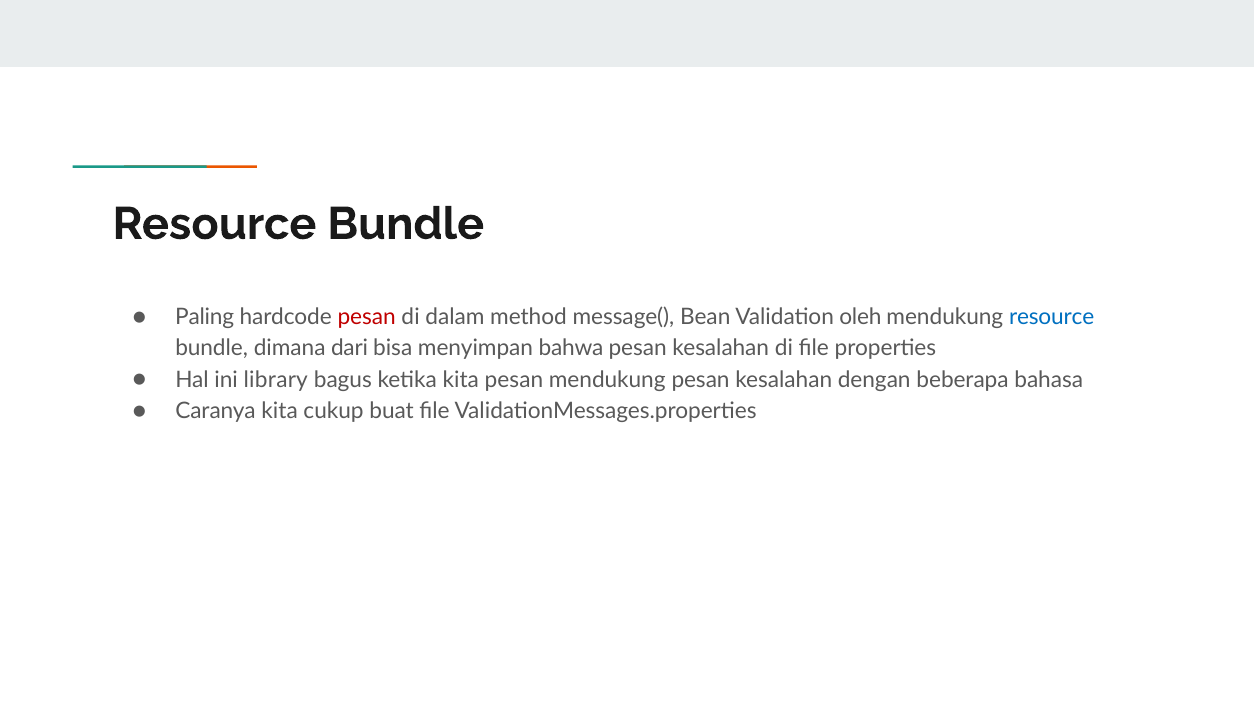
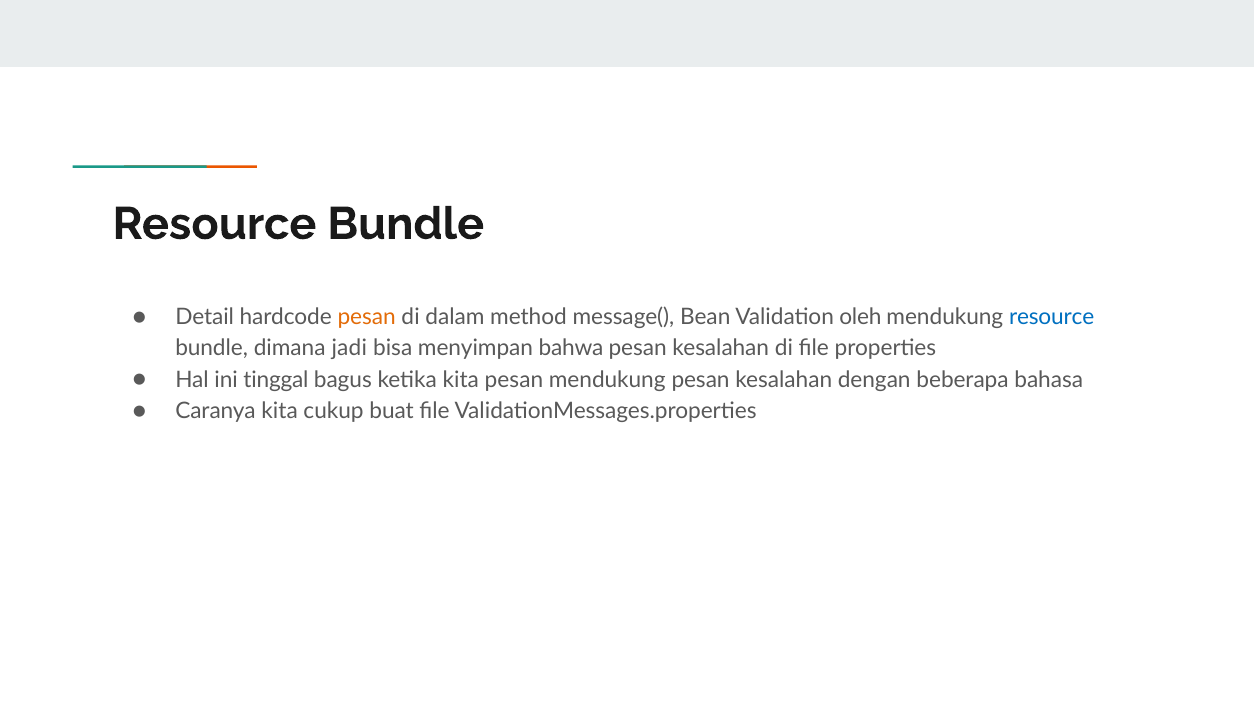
Paling: Paling -> Detail (205, 317)
pesan colour: red -> orange (367, 317)
dari: dari -> jadi (349, 348)
library: library -> tinggal (276, 379)
